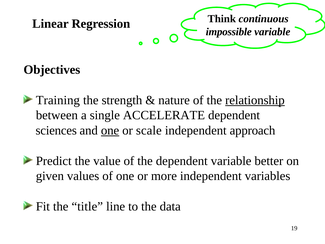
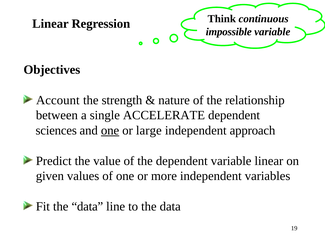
Training: Training -> Account (58, 100)
relationship underline: present -> none (255, 100)
scale: scale -> large (149, 130)
variable better: better -> linear (269, 161)
Fit the title: title -> data (87, 206)
